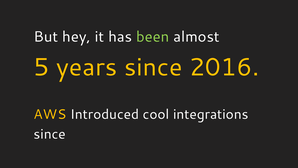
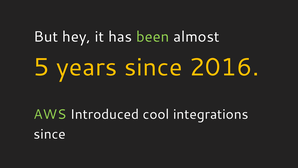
AWS colour: yellow -> light green (50, 114)
